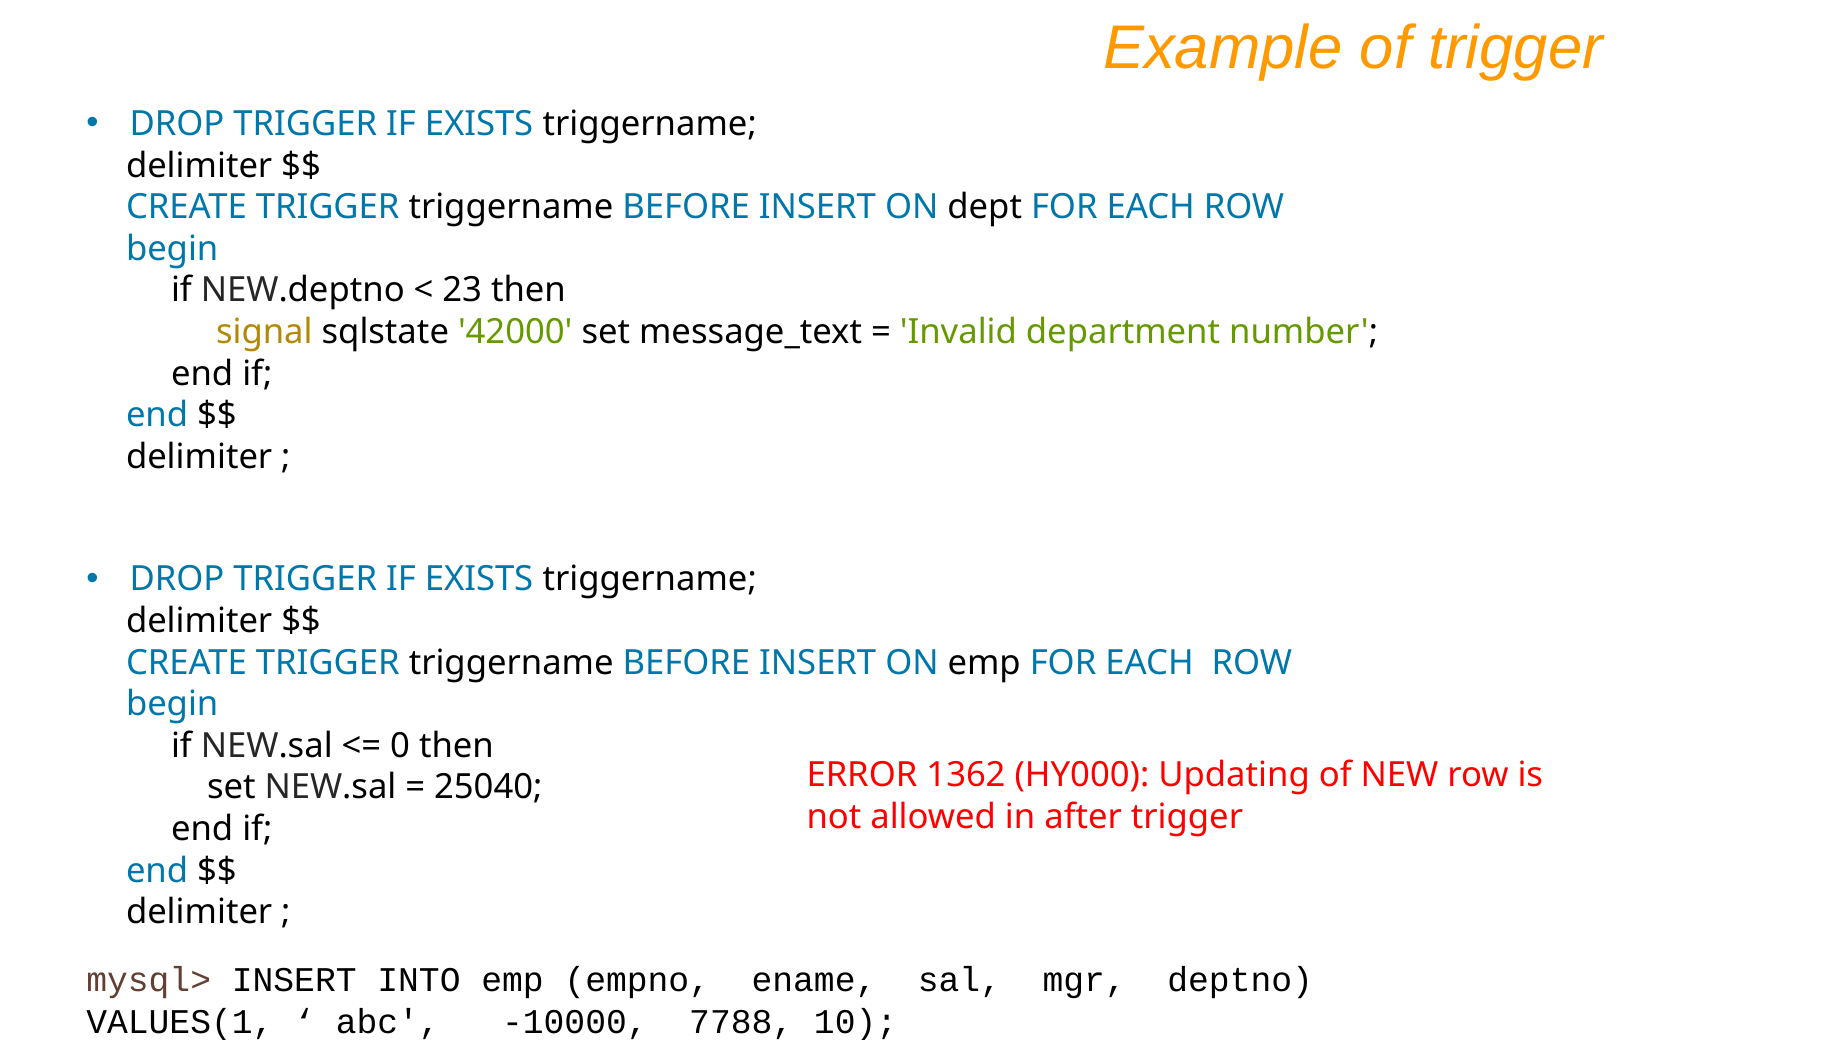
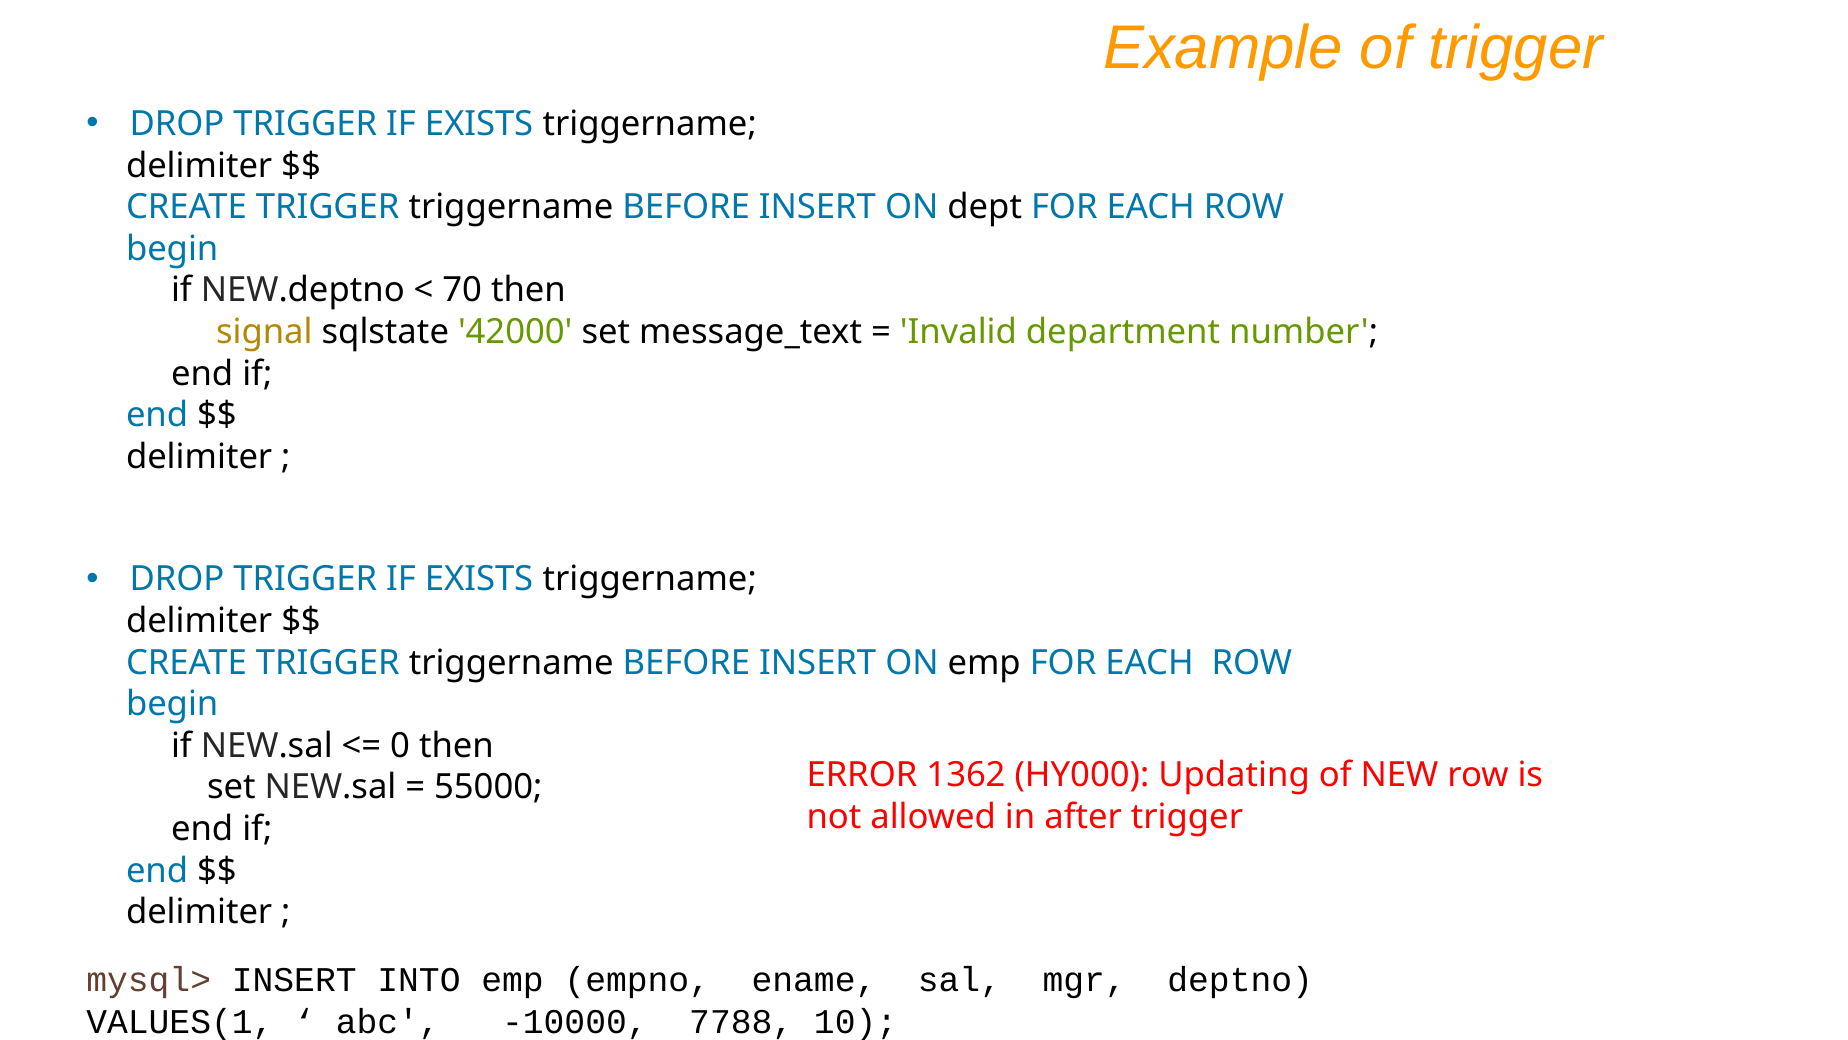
23: 23 -> 70 (462, 290)
25040: 25040 -> 55000 (488, 787)
